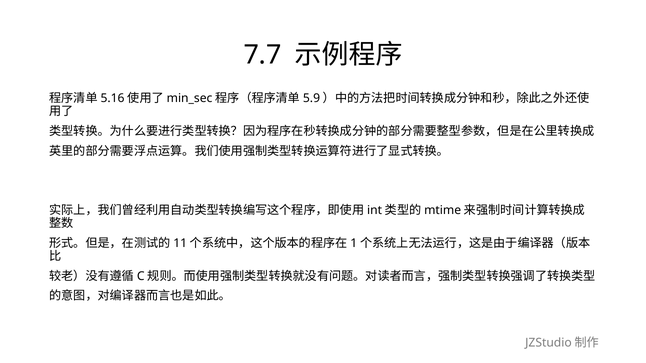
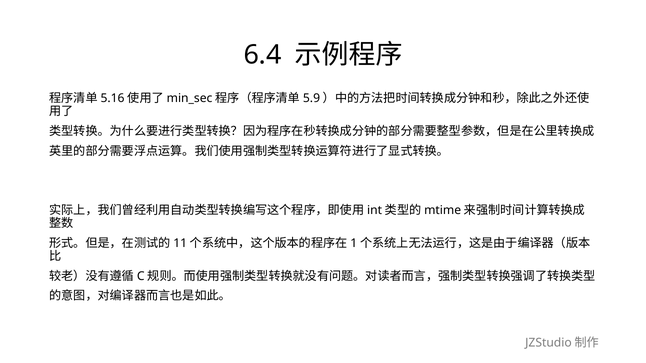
7.7: 7.7 -> 6.4 (263, 55)
